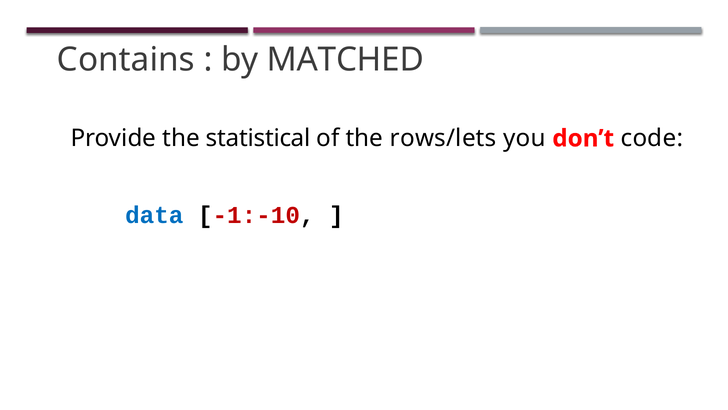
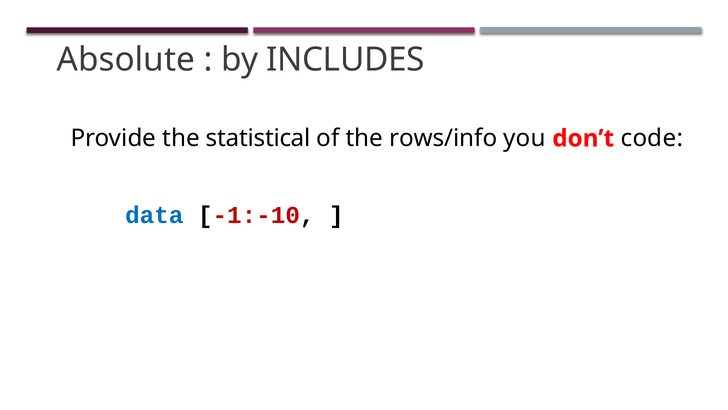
Contains: Contains -> Absolute (126, 59)
MATCHED: MATCHED -> INCLUDES (345, 59)
rows/lets: rows/lets -> rows/info (443, 138)
